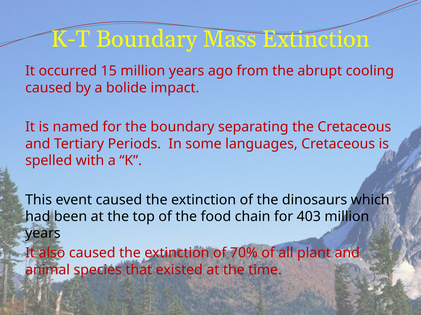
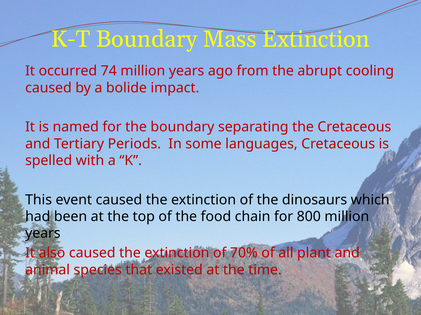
15: 15 -> 74 (109, 71)
403: 403 -> 800 (309, 217)
